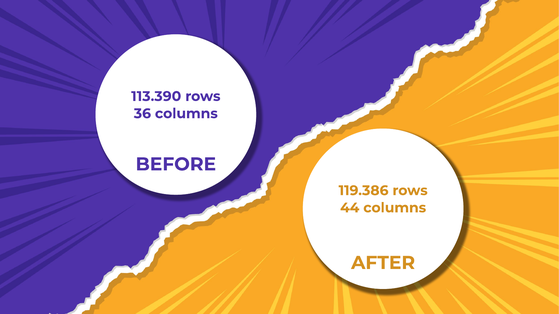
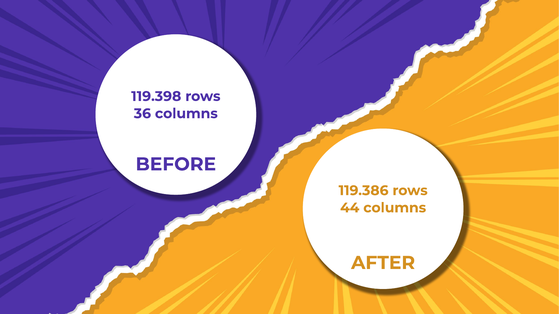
113.390: 113.390 -> 119.398 (156, 96)
